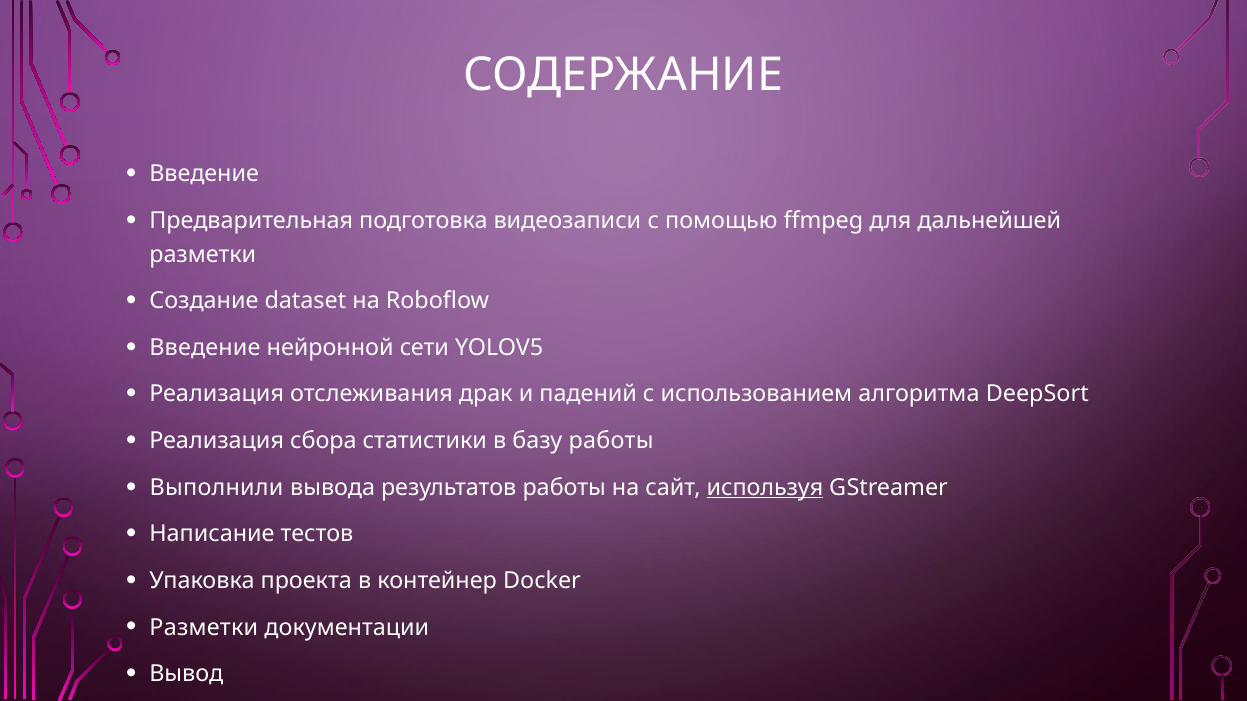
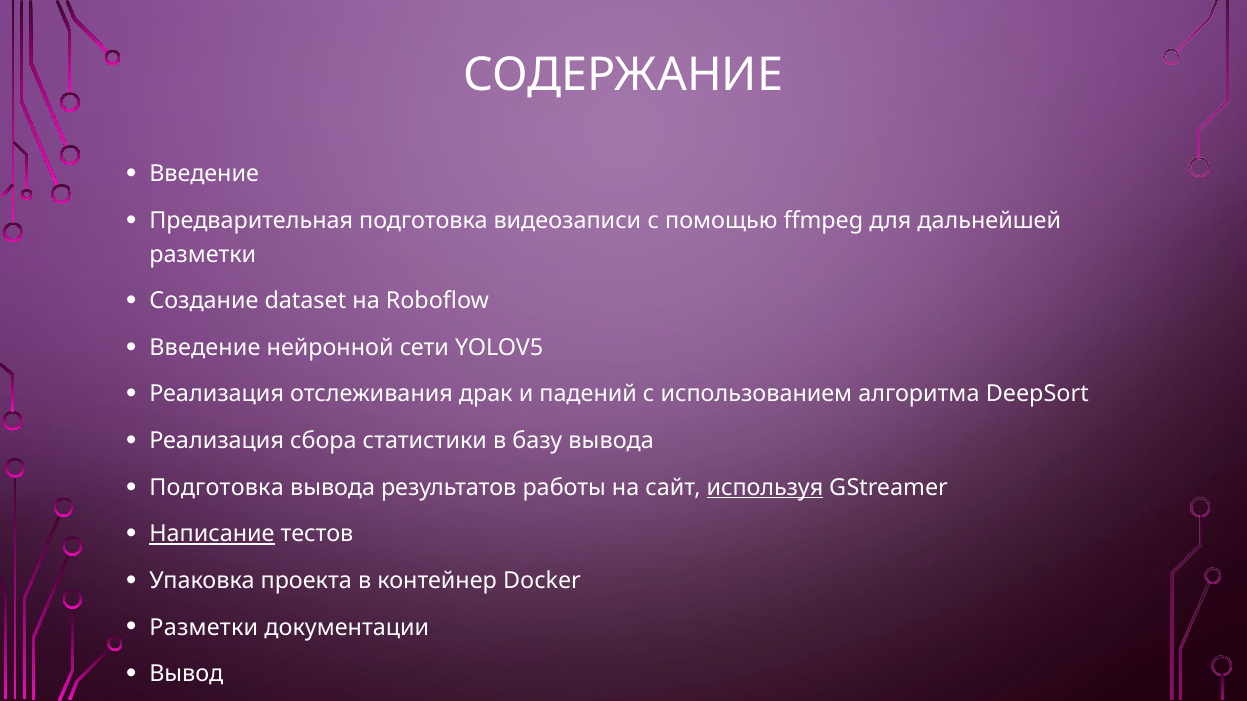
базу работы: работы -> вывода (611, 441)
Выполнили: Выполнили -> Подготовка (217, 488)
Написание underline: none -> present (212, 534)
